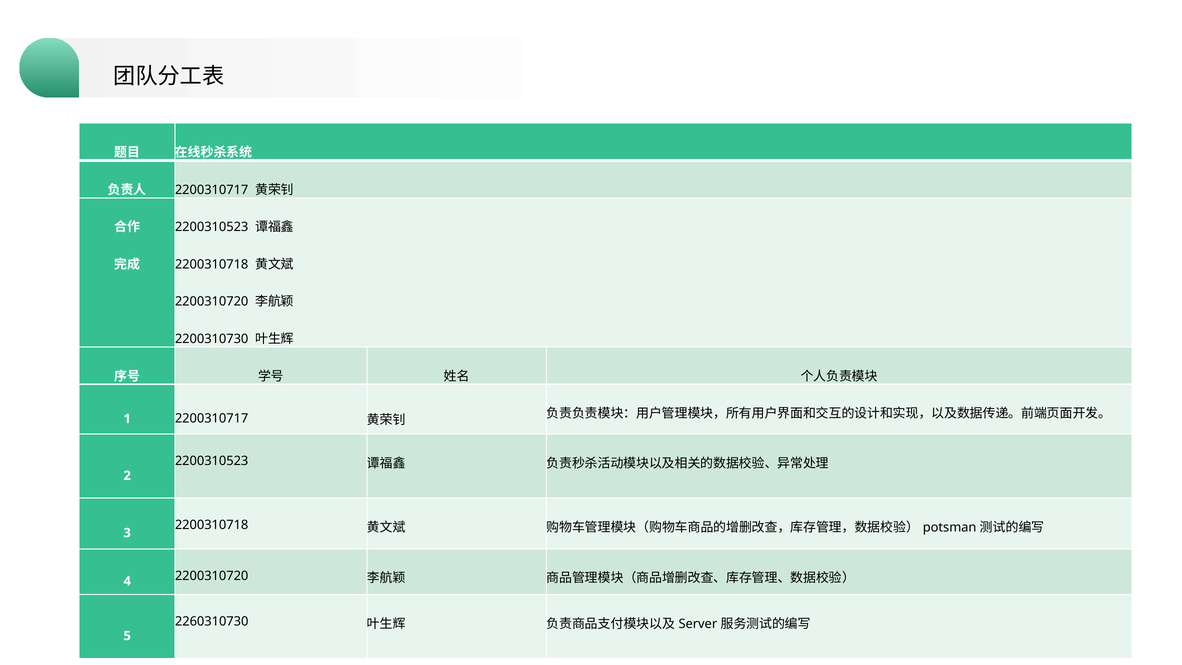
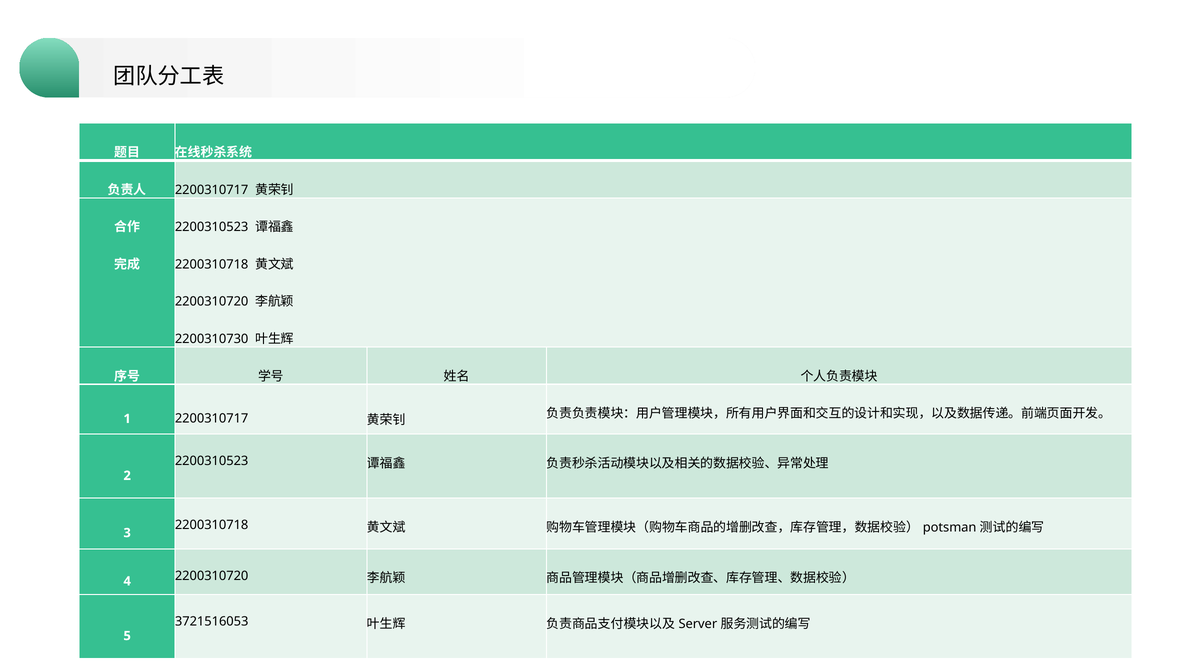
2260310730: 2260310730 -> 3721516053 (212, 621)
